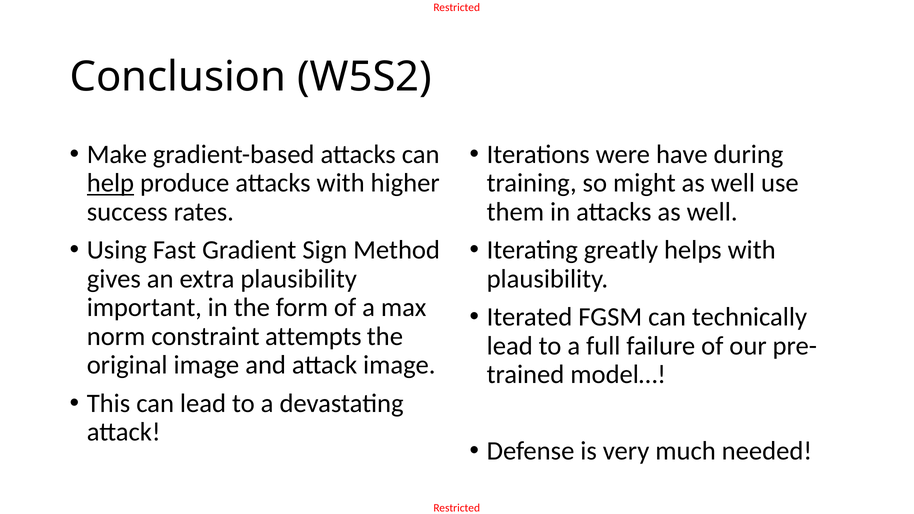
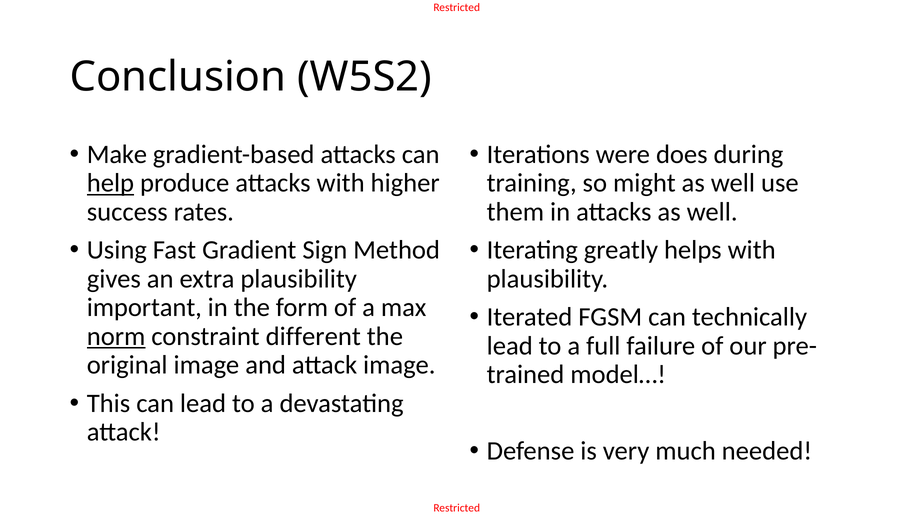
have: have -> does (682, 154)
norm underline: none -> present (116, 336)
attempts: attempts -> different (313, 336)
